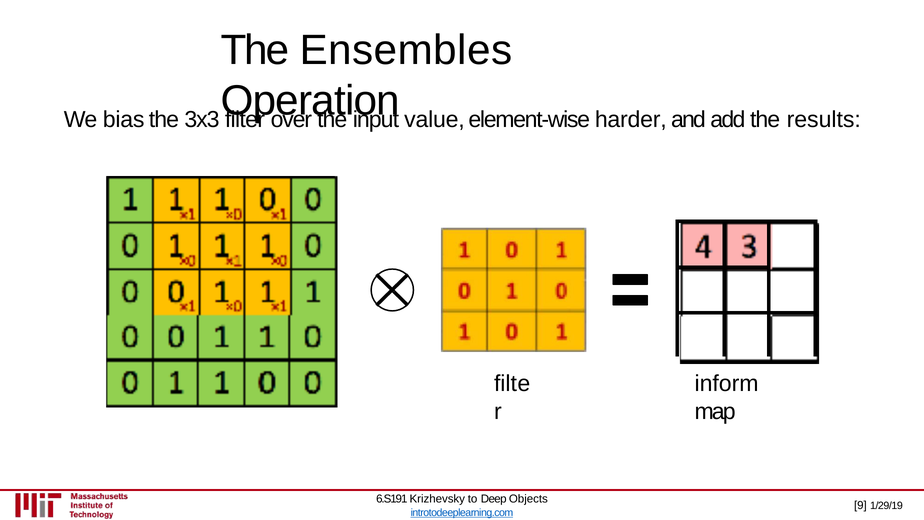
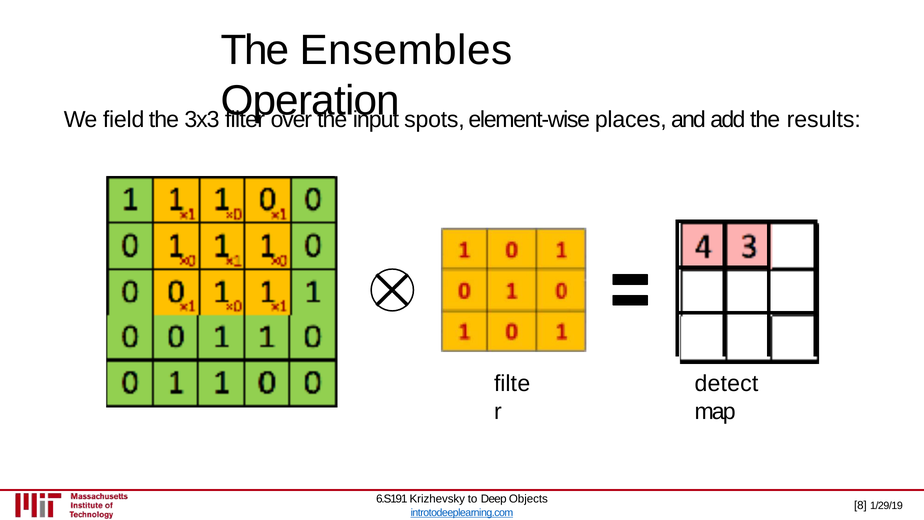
bias: bias -> field (124, 119)
value: value -> spots (434, 119)
harder: harder -> places (631, 119)
inform: inform -> detect (726, 383)
9: 9 -> 8 (860, 505)
